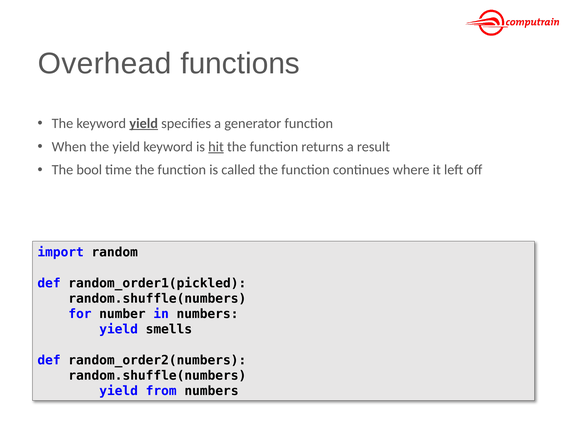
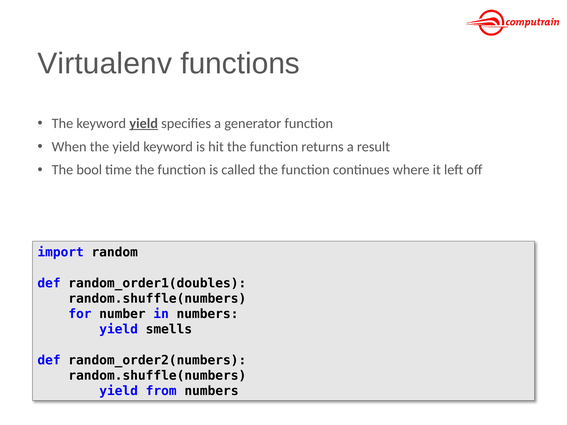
Overhead: Overhead -> Virtualenv (105, 64)
hit underline: present -> none (216, 147)
random_order1(pickled: random_order1(pickled -> random_order1(doubles (157, 283)
